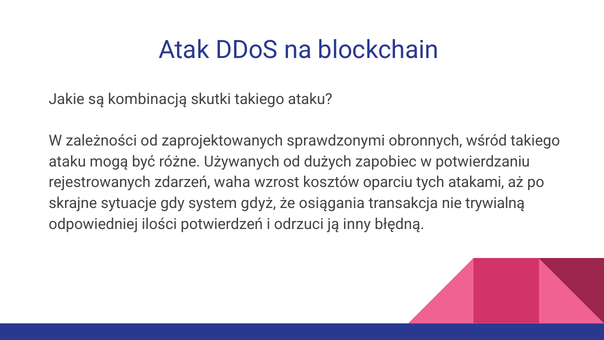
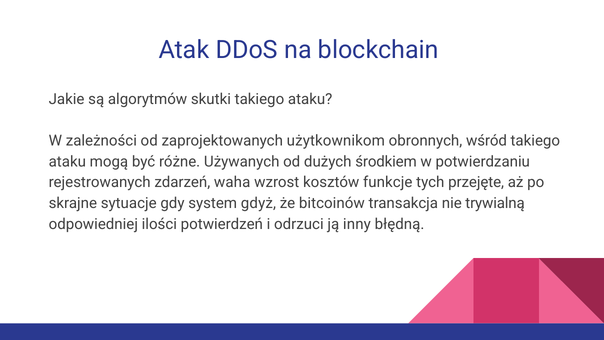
kombinacją: kombinacją -> algorytmów (148, 99)
sprawdzonymi: sprawdzonymi -> użytkownikom (336, 141)
zapobiec: zapobiec -> środkiem (386, 161)
oparciu: oparciu -> funkcje (388, 182)
atakami: atakami -> przejęte (476, 182)
osiągania: osiągania -> bitcoinów (332, 203)
